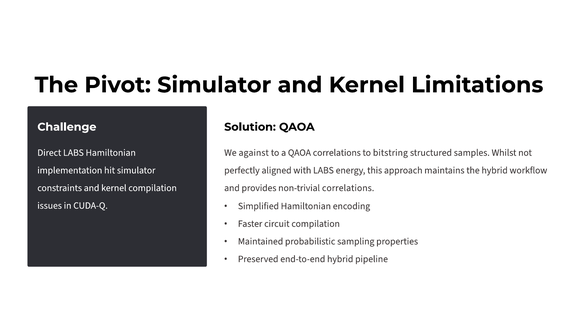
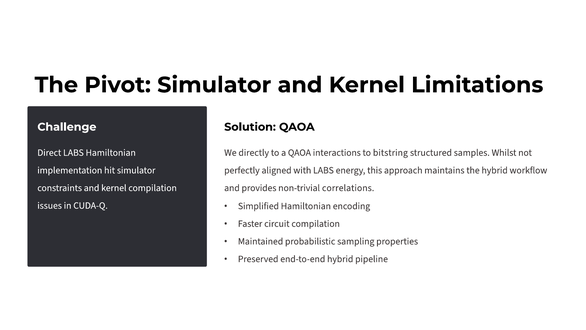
against: against -> directly (254, 152)
QAOA correlations: correlations -> interactions (337, 152)
